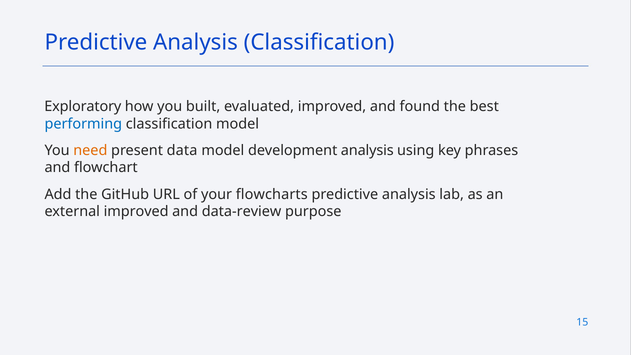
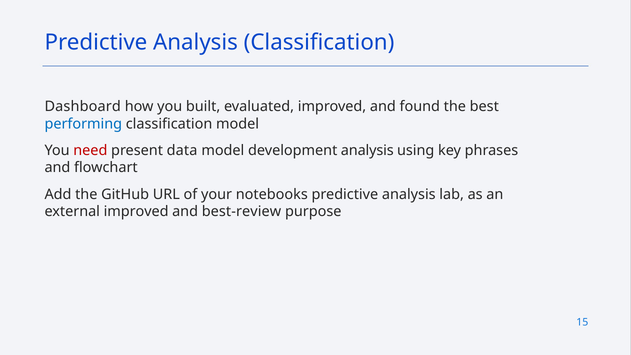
Exploratory: Exploratory -> Dashboard (83, 106)
need colour: orange -> red (90, 150)
flowcharts: flowcharts -> notebooks (272, 194)
data-review: data-review -> best-review (241, 212)
